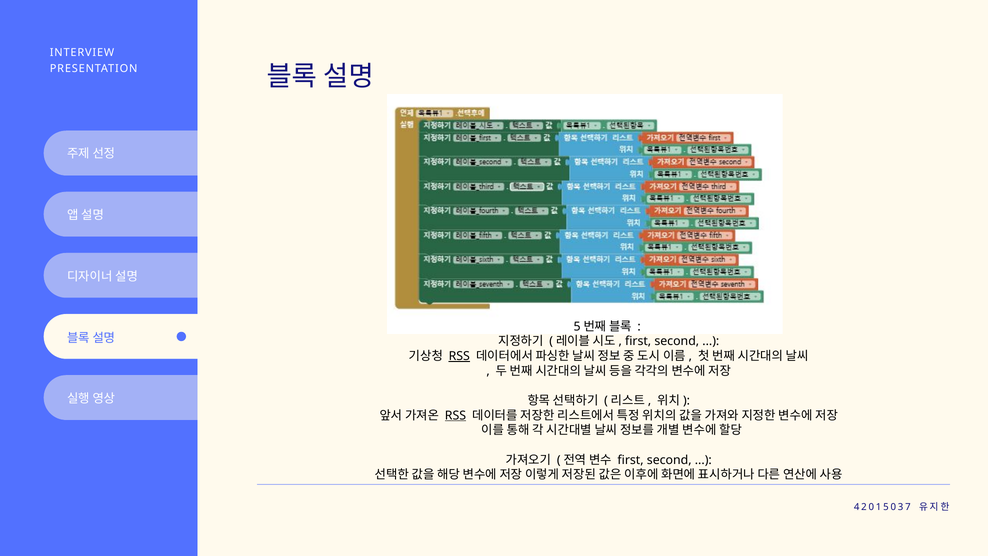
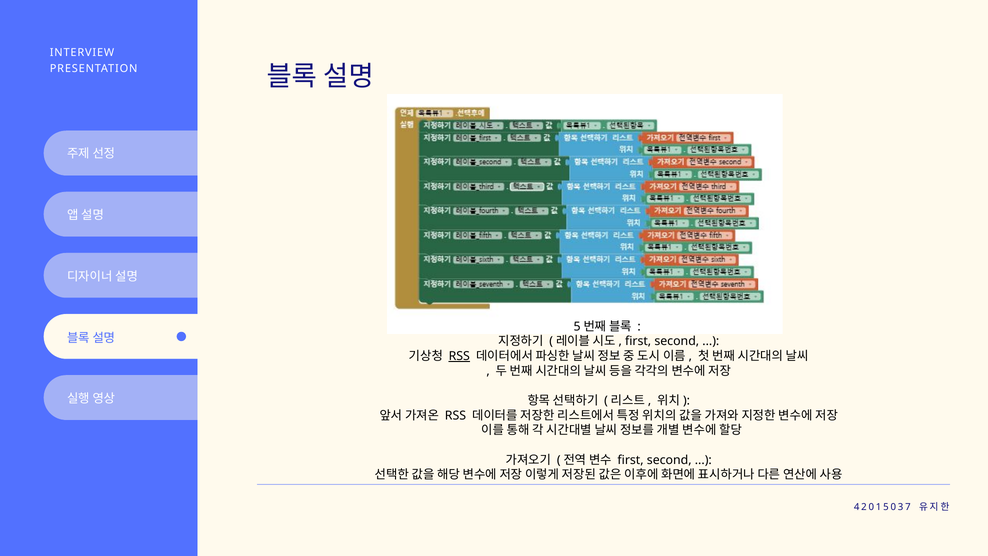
RSS underline: present -> none (455, 415)
